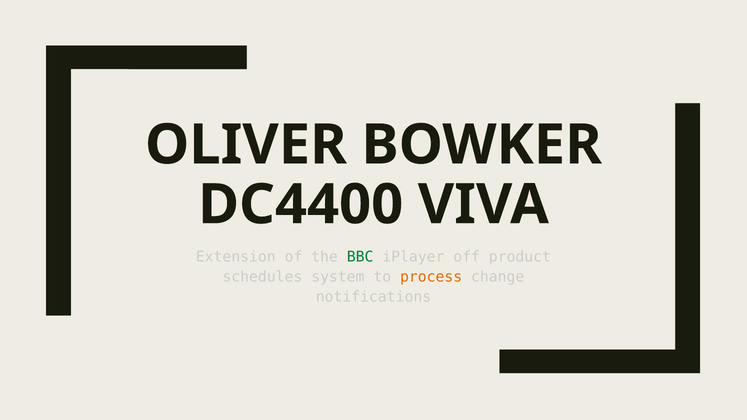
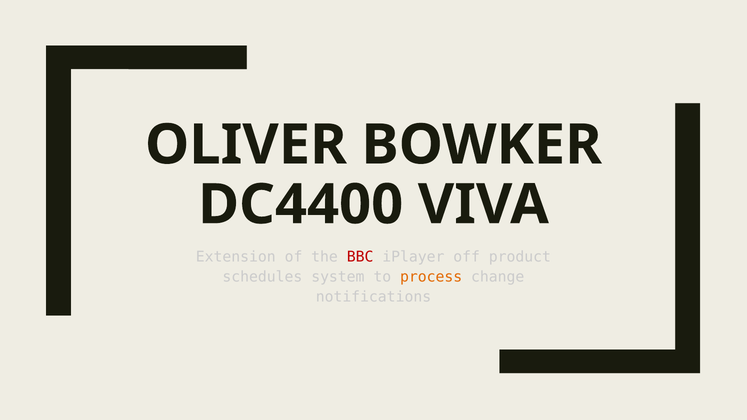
BBC colour: green -> red (360, 257)
